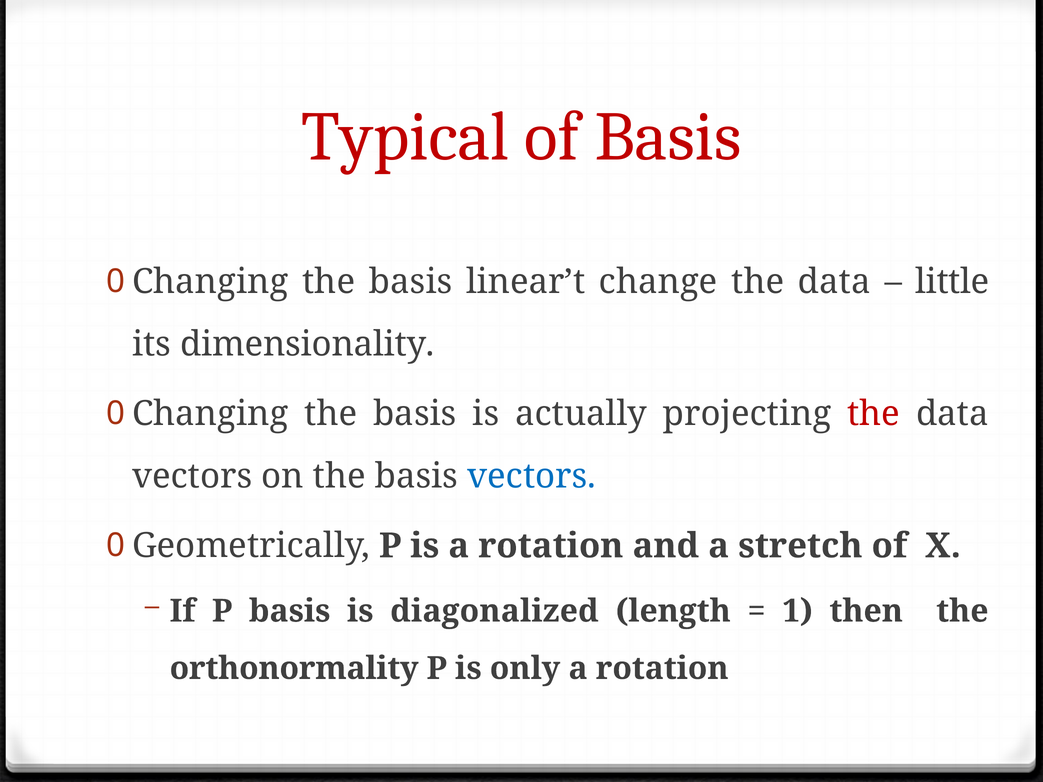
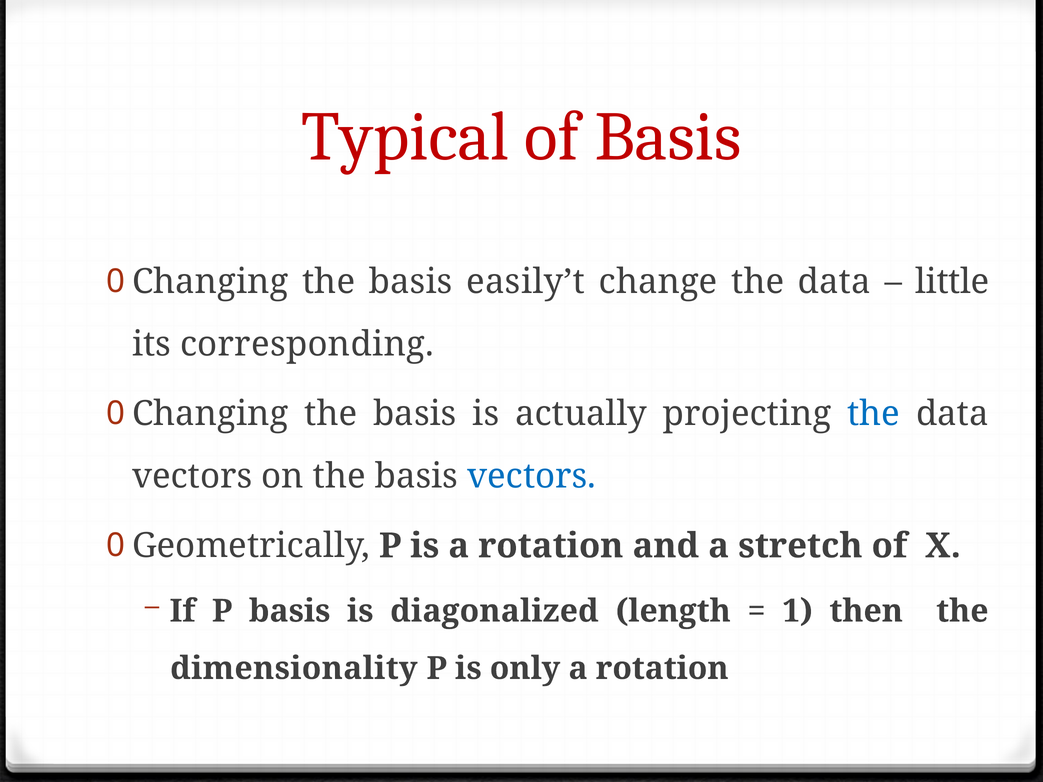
linear’t: linear’t -> easily’t (526, 282)
dimensionality: dimensionality -> corresponding (307, 344)
the colour: red -> blue (874, 414)
orthonormality: orthonormality -> dimensionality (294, 669)
